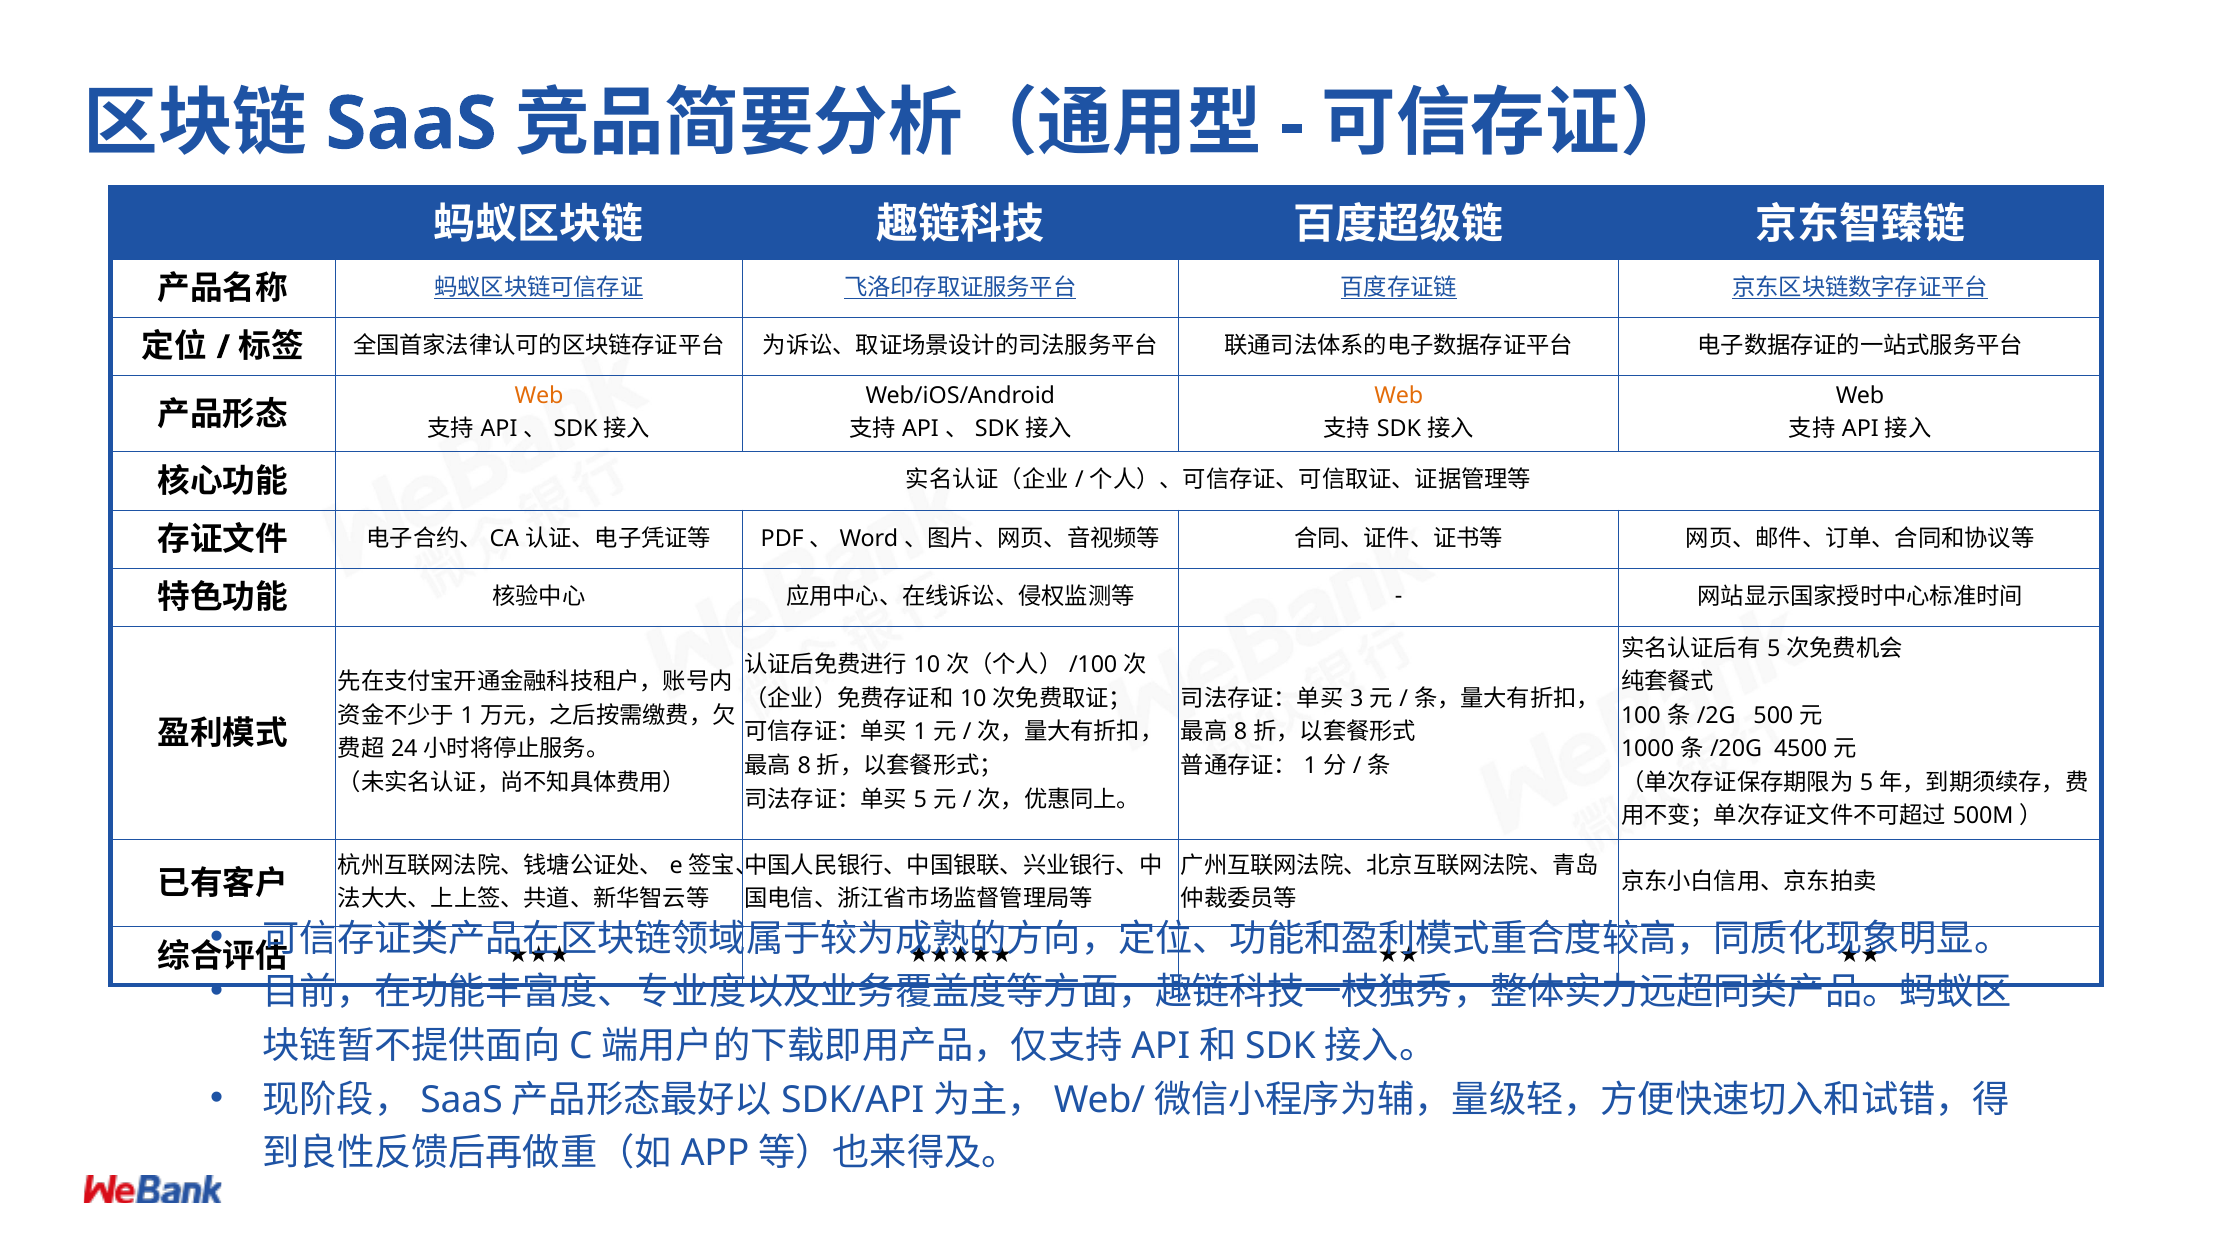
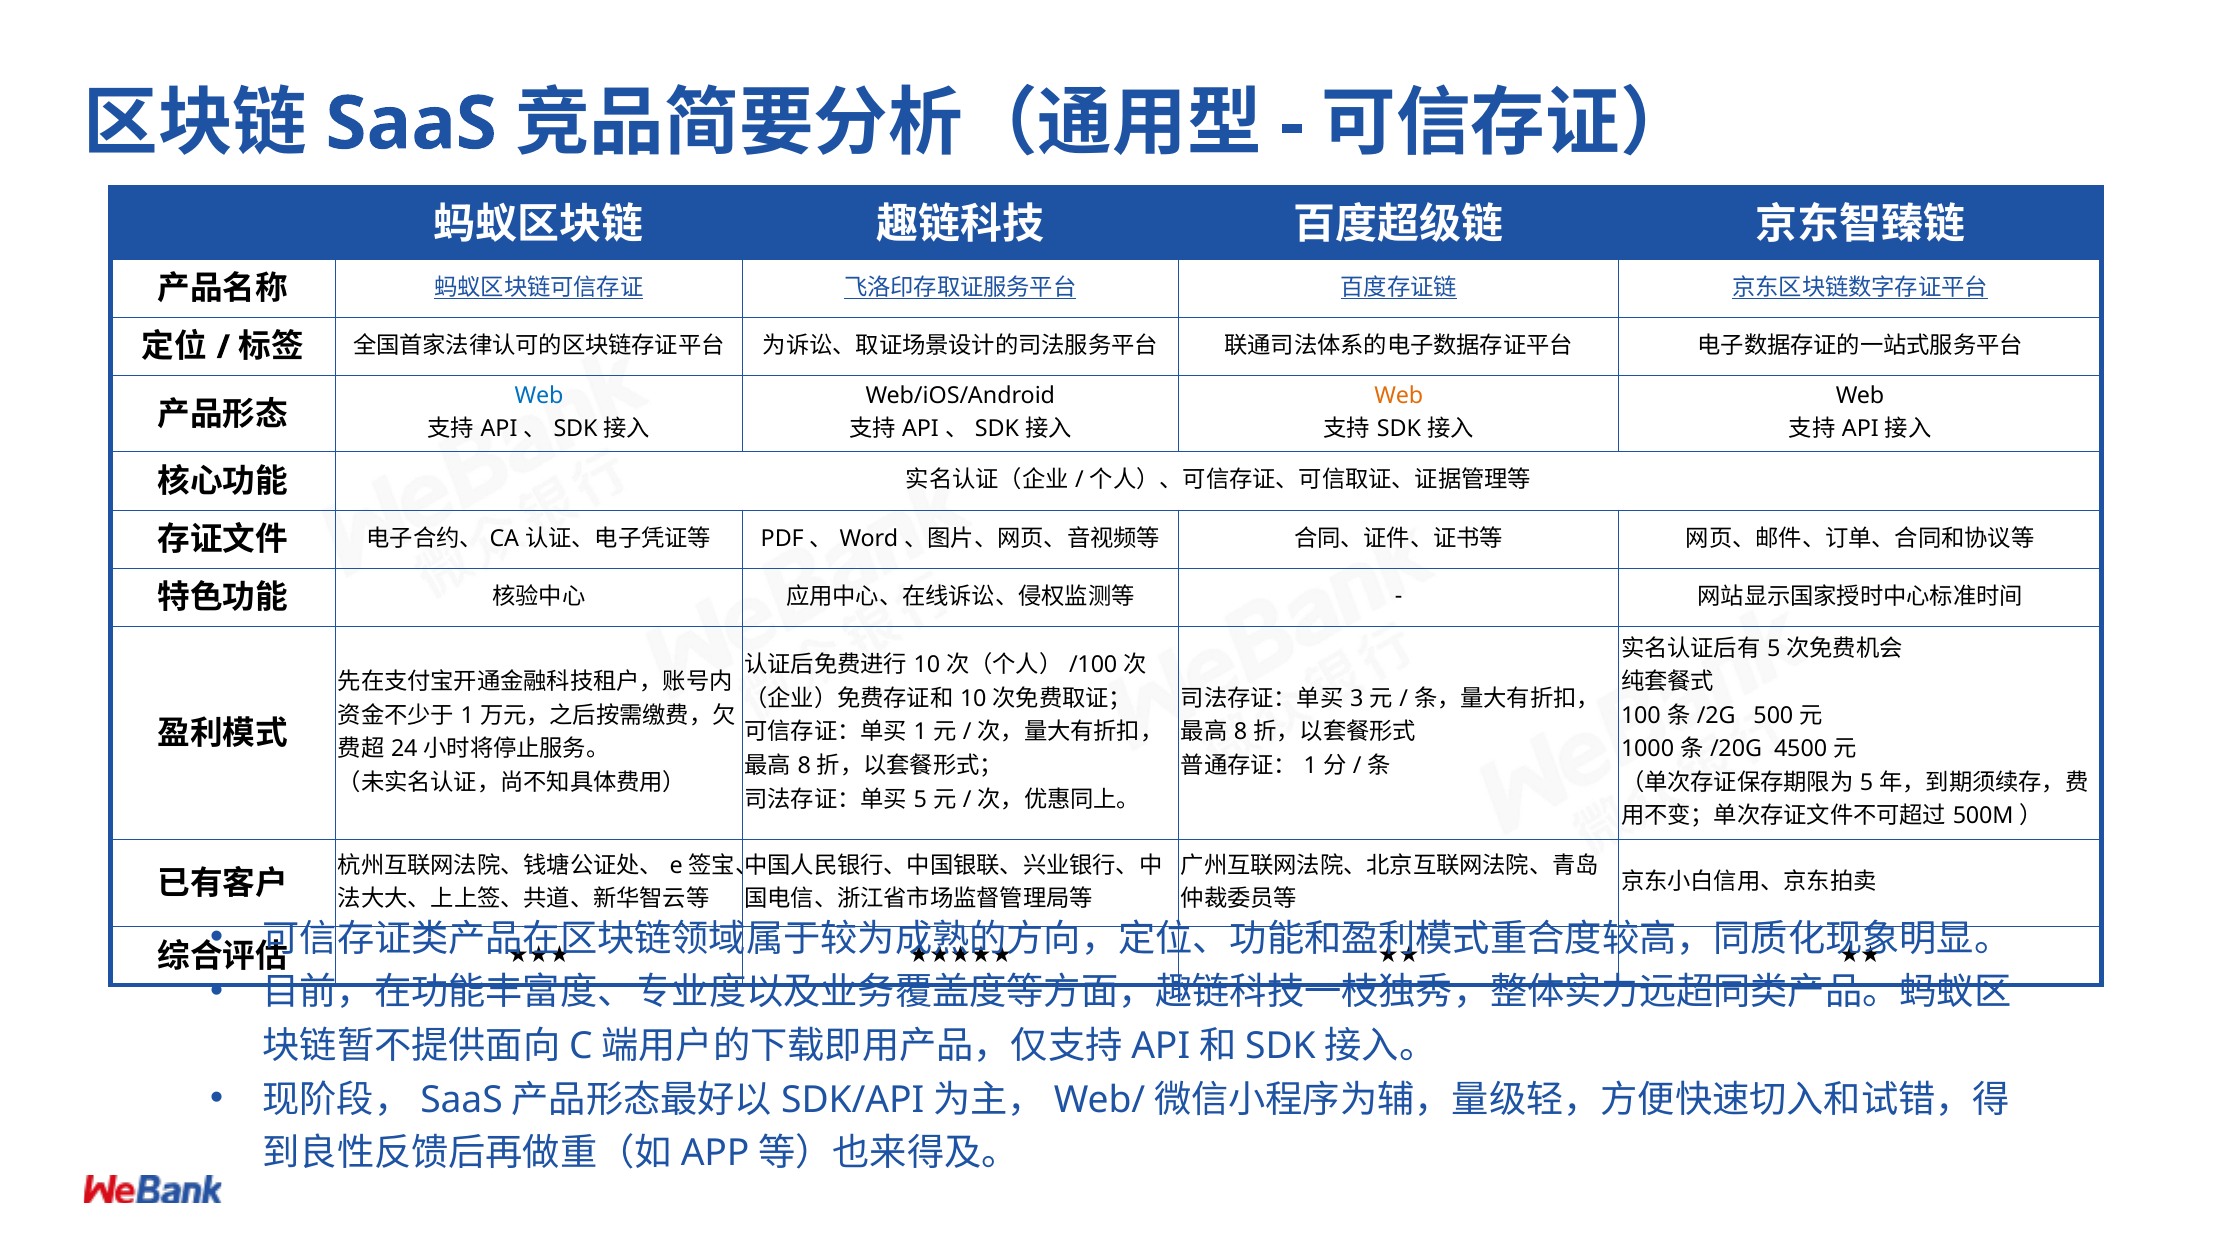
Web colour: orange -> blue (539, 395)
